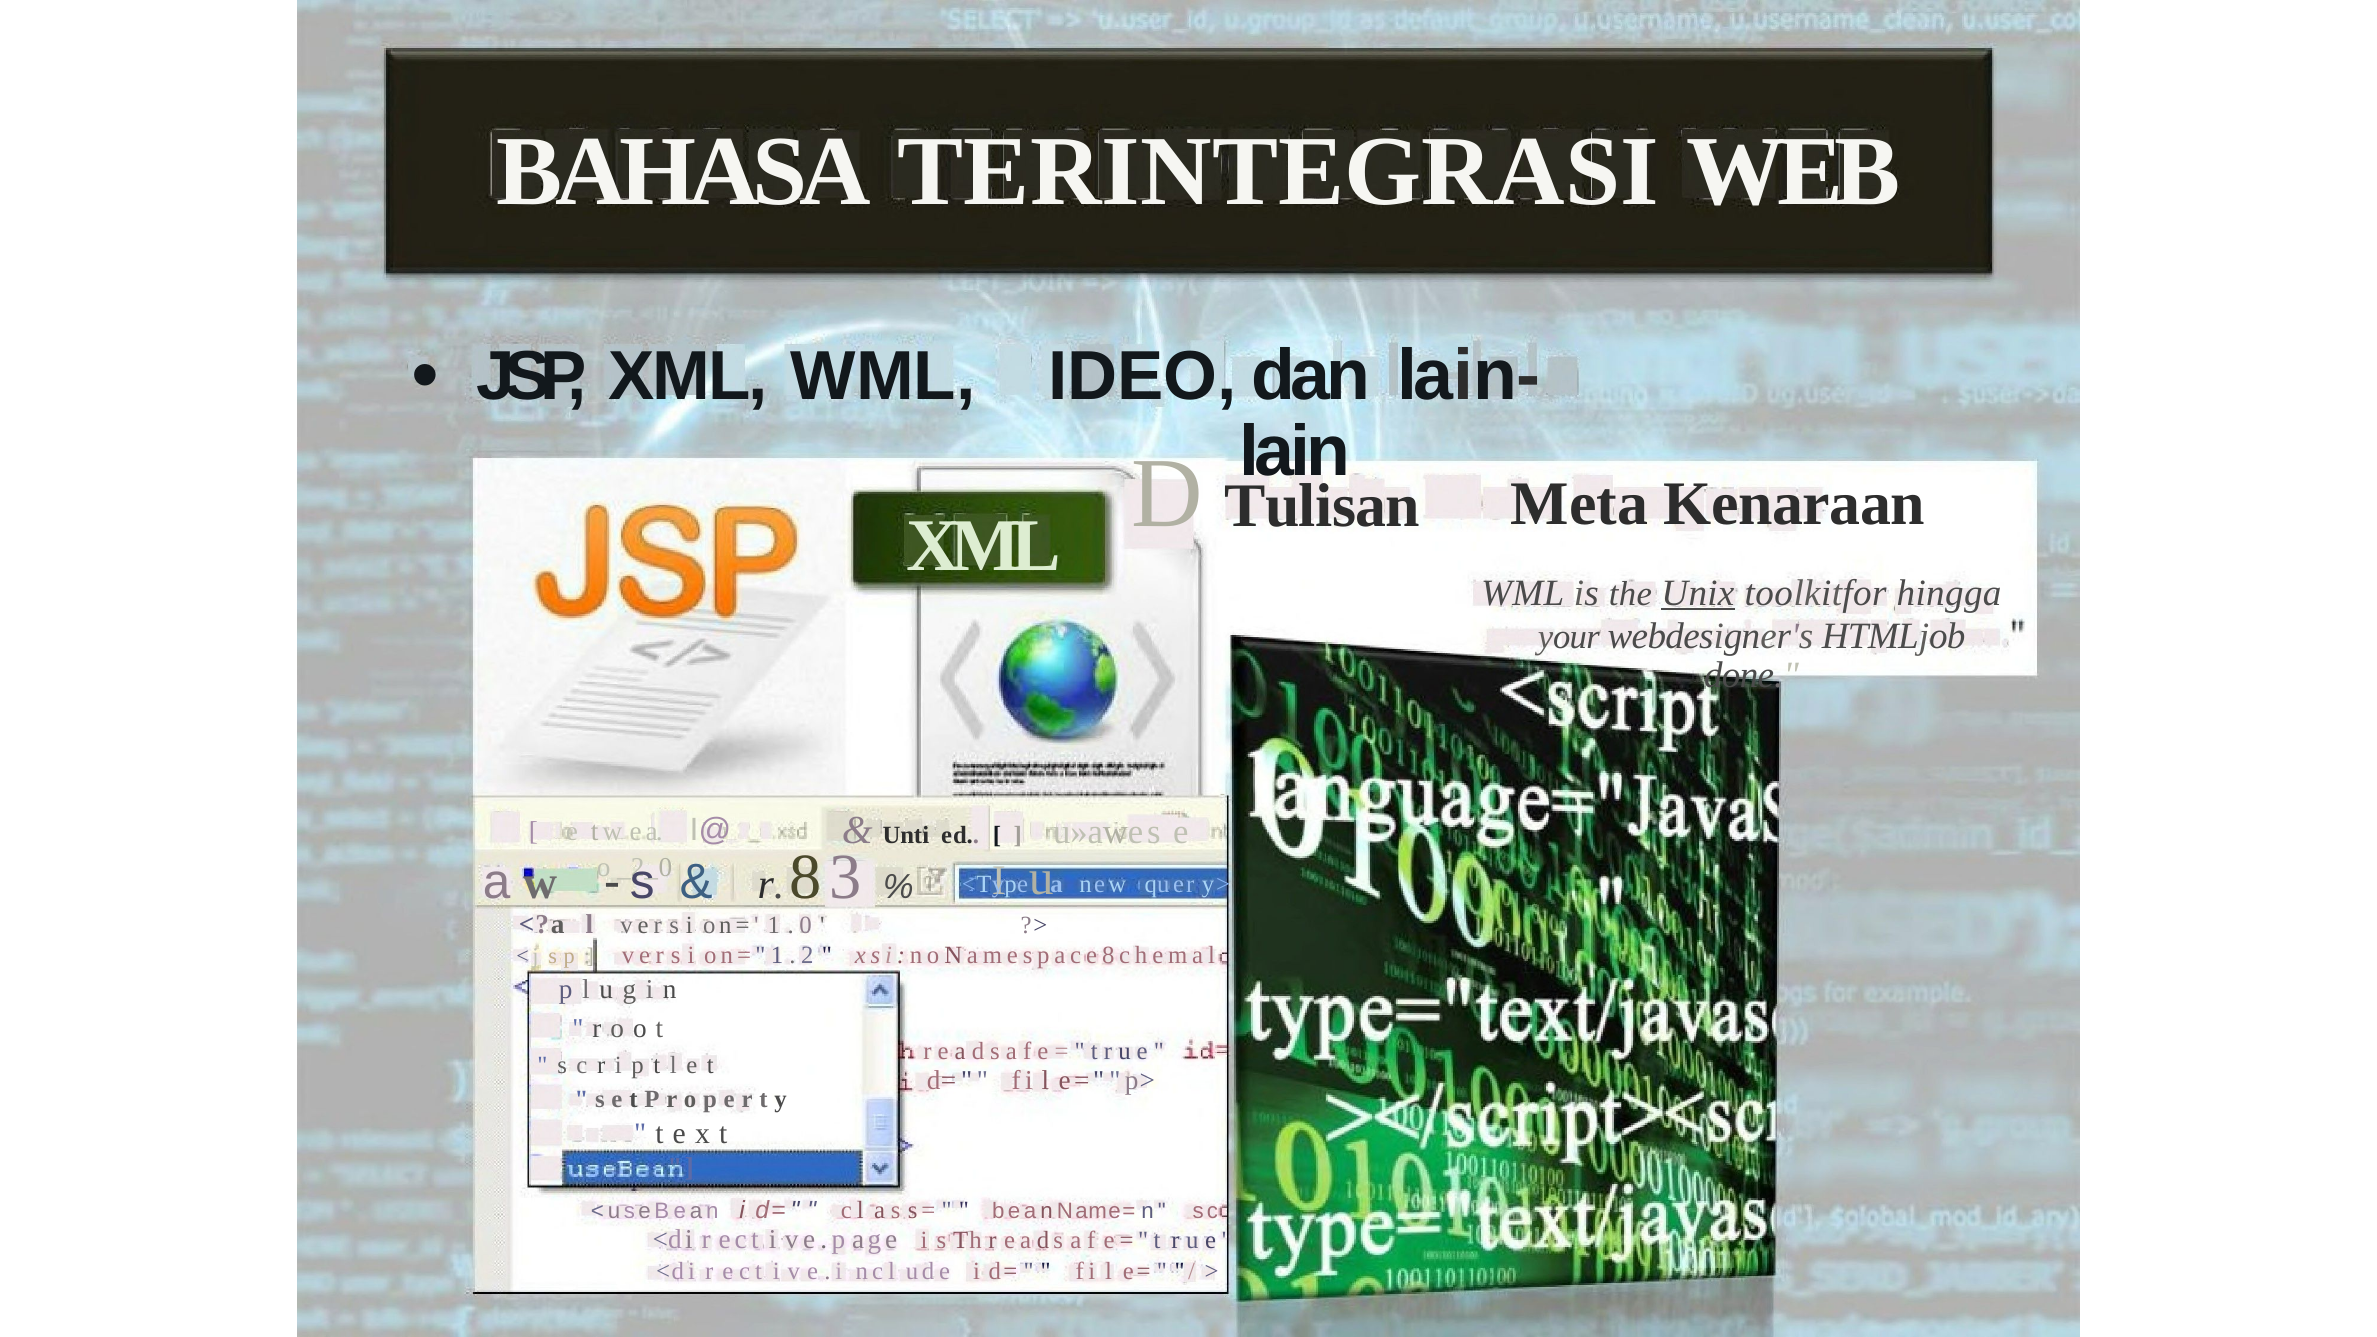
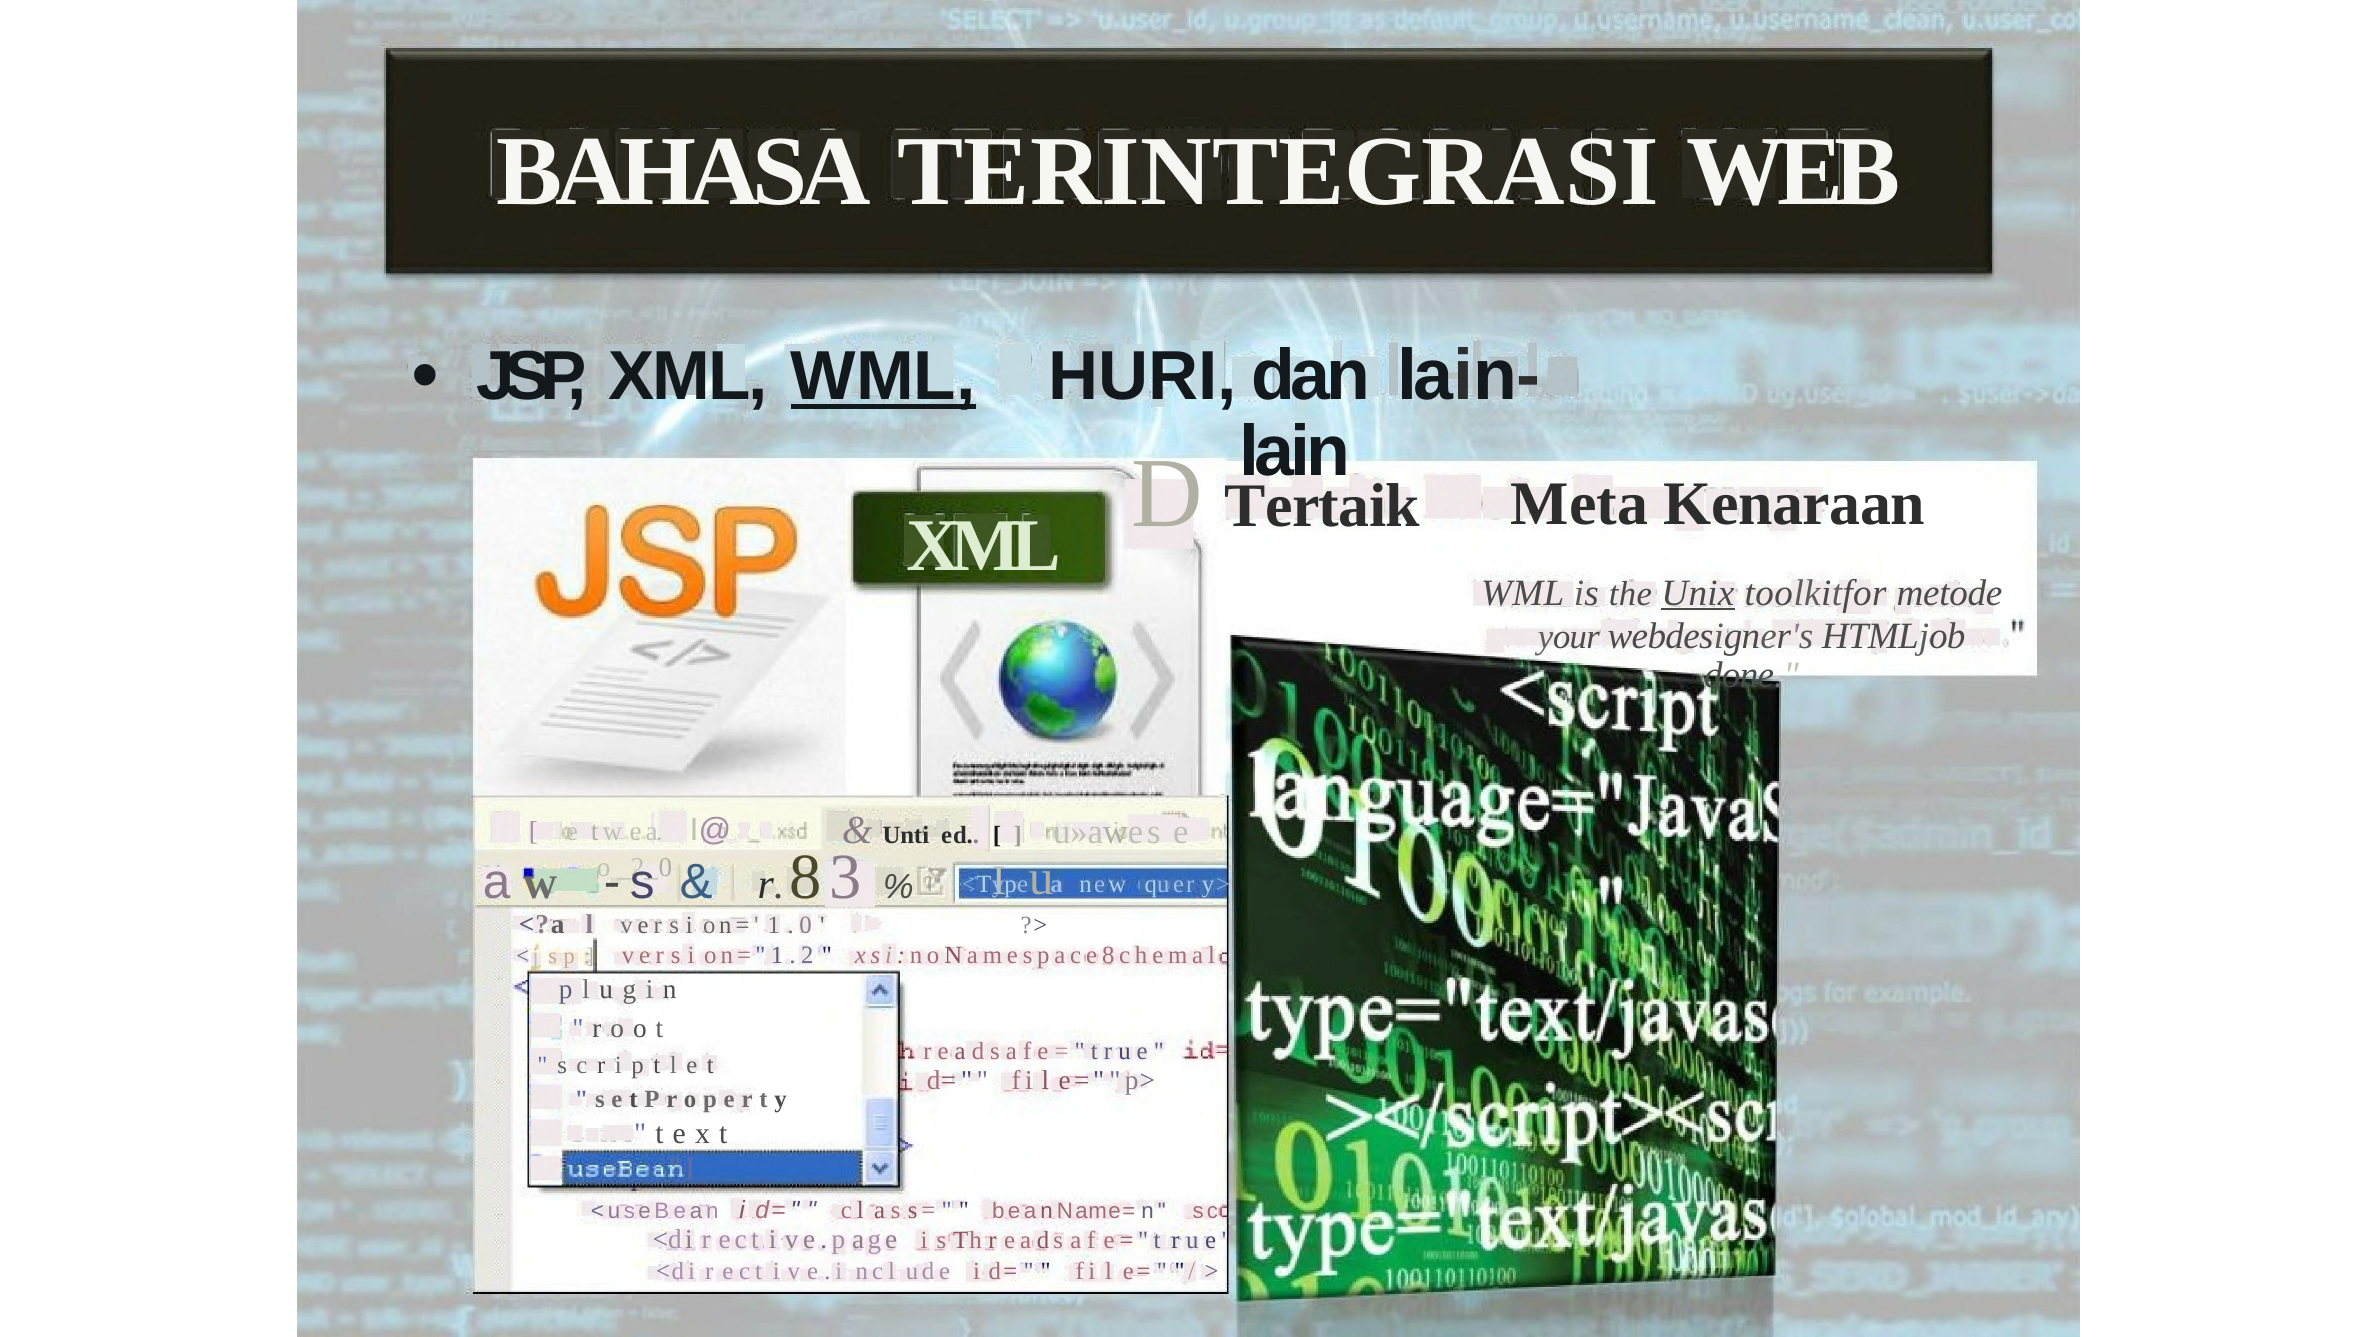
IDEO: IDEO -> HURI (1142, 377)
WML underline: none -> present (883, 377)
Tulisan: Tulisan -> Tertaik (1322, 506)
hingga: hingga -> metode (1949, 593)
